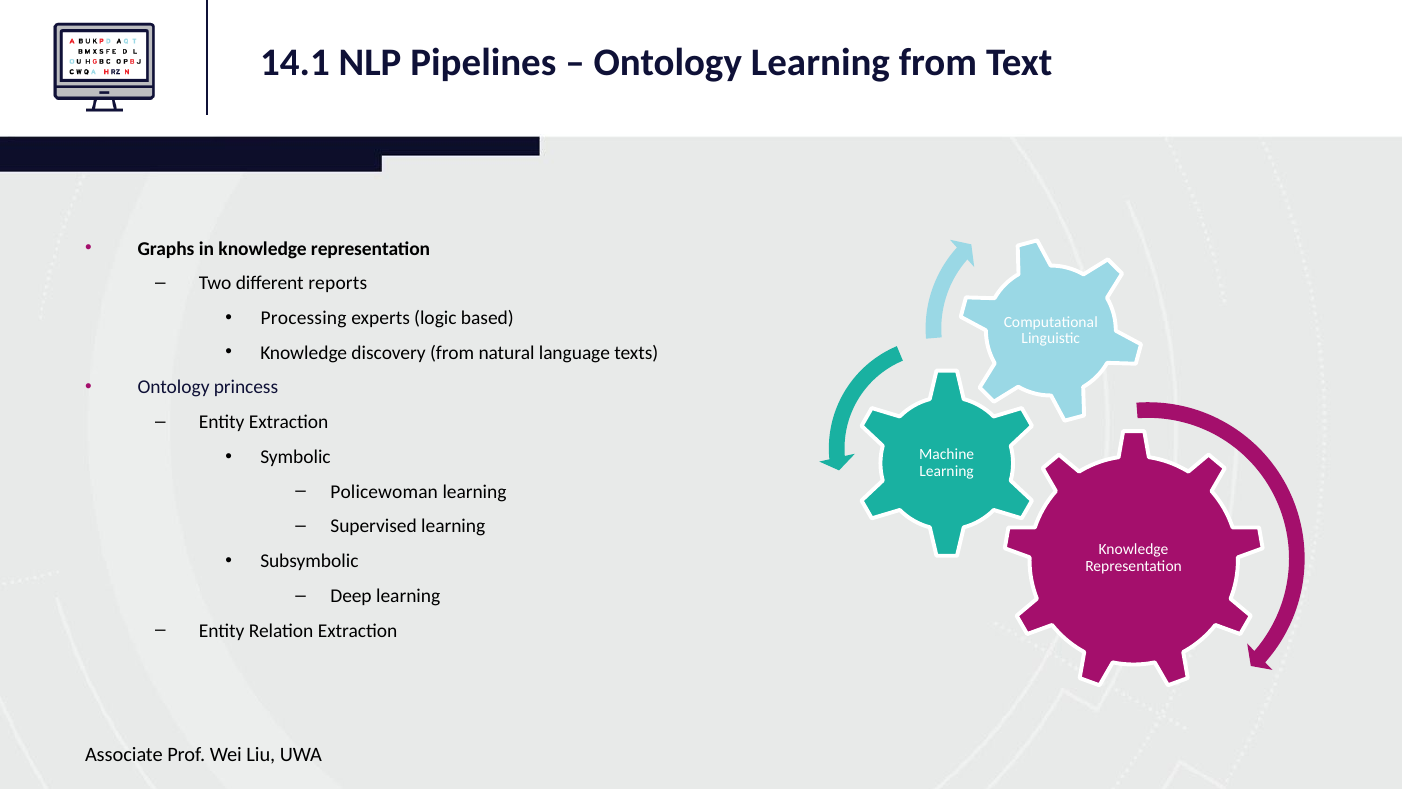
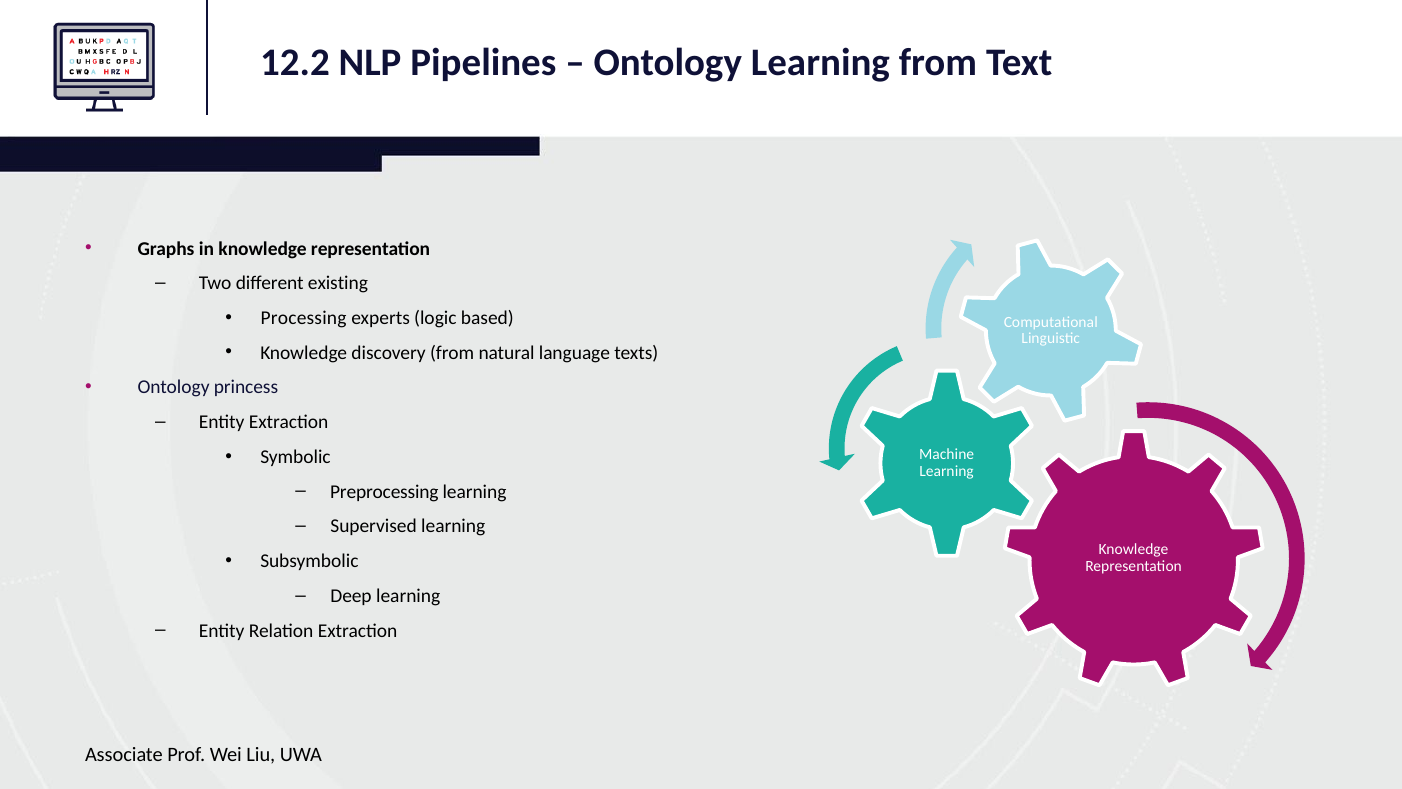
14.1: 14.1 -> 12.2 (295, 63)
reports: reports -> existing (338, 283)
Policewoman: Policewoman -> Preprocessing (384, 492)
